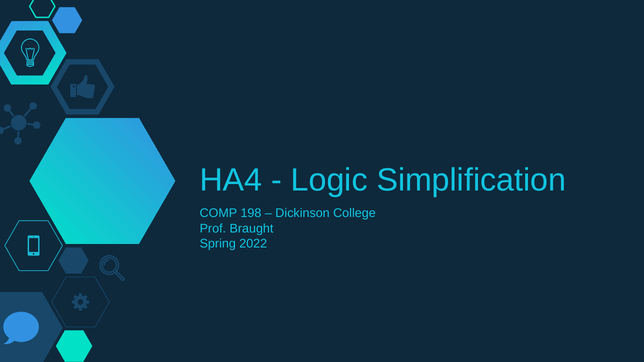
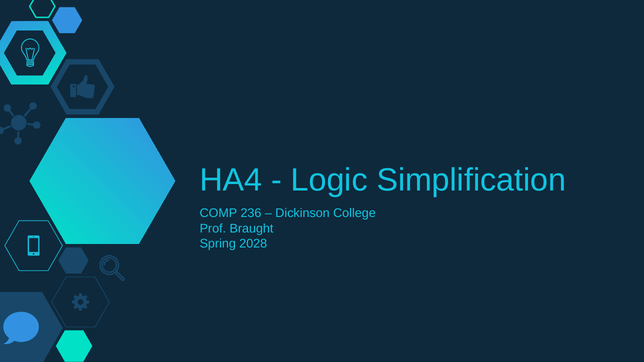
198: 198 -> 236 (251, 214)
2022: 2022 -> 2028 (253, 244)
